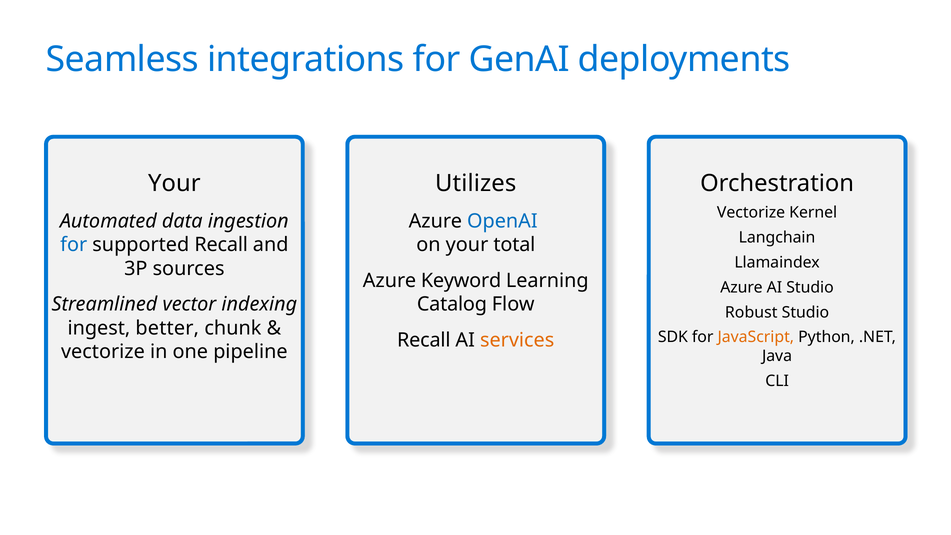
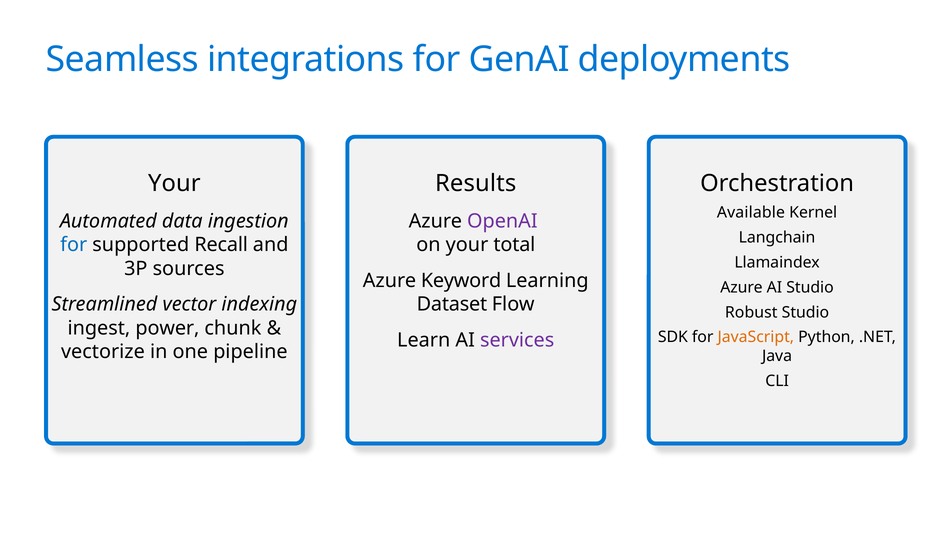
Utilizes: Utilizes -> Results (476, 183)
Vectorize: Vectorize -> Available (751, 212)
OpenAI colour: blue -> purple (502, 221)
Catalog: Catalog -> Dataset (452, 304)
better: better -> power (167, 328)
Recall: Recall -> Learn (424, 340)
services colour: orange -> purple (517, 340)
